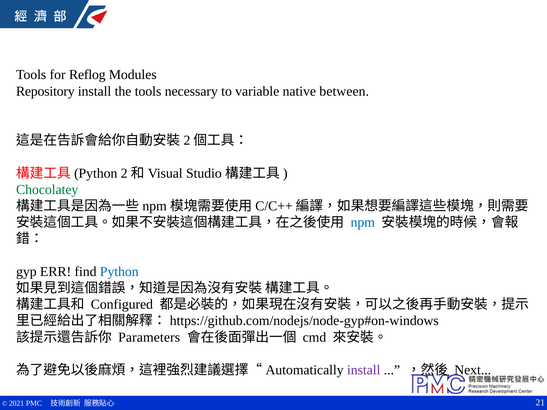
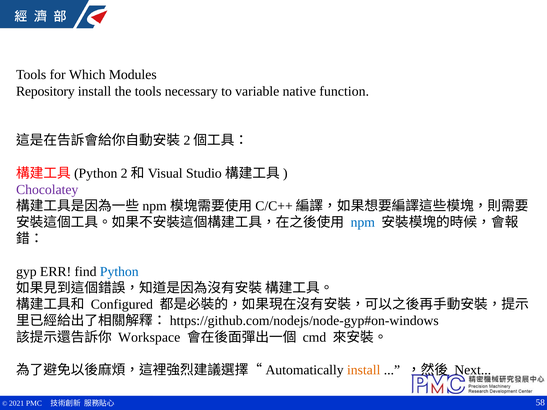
Reflog: Reflog -> Which (87, 75)
between: between -> function (344, 91)
Chocolatey colour: green -> purple (47, 190)
Parameters: Parameters -> Workspace (149, 337)
install colour: purple -> orange (364, 370)
21: 21 -> 58 (540, 403)
